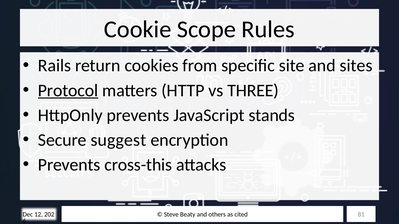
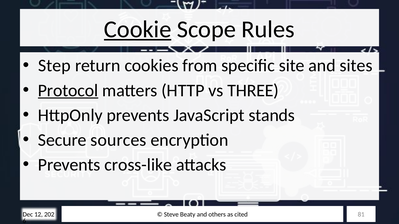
Cookie underline: none -> present (138, 29)
Rails: Rails -> Step (54, 66)
suggest: suggest -> sources (118, 140)
cross-this: cross-this -> cross-like (138, 165)
